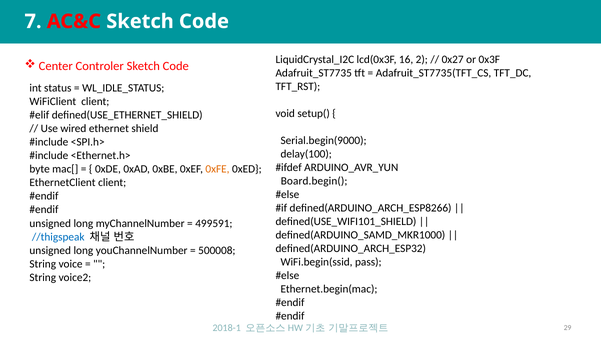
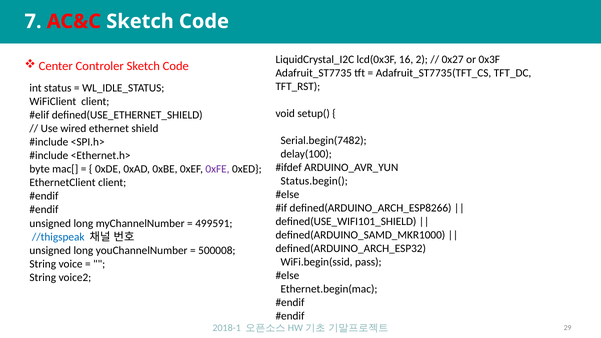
Serial.begin(9000: Serial.begin(9000 -> Serial.begin(7482 (324, 140)
0xFE colour: orange -> purple (218, 169)
Board.begin(: Board.begin( -> Status.begin( (314, 181)
